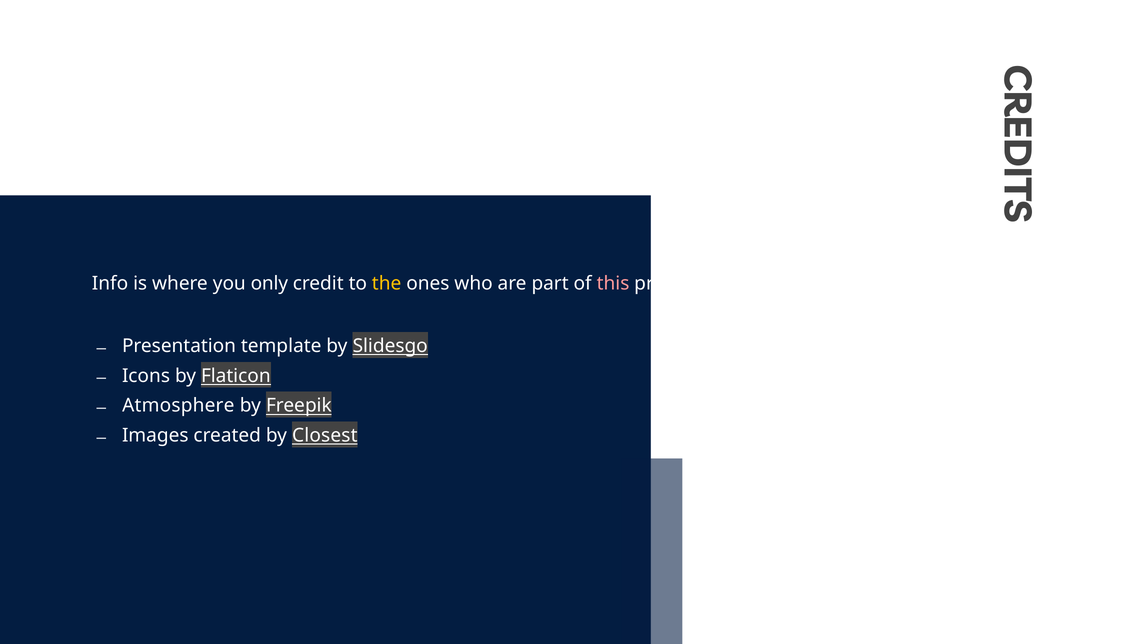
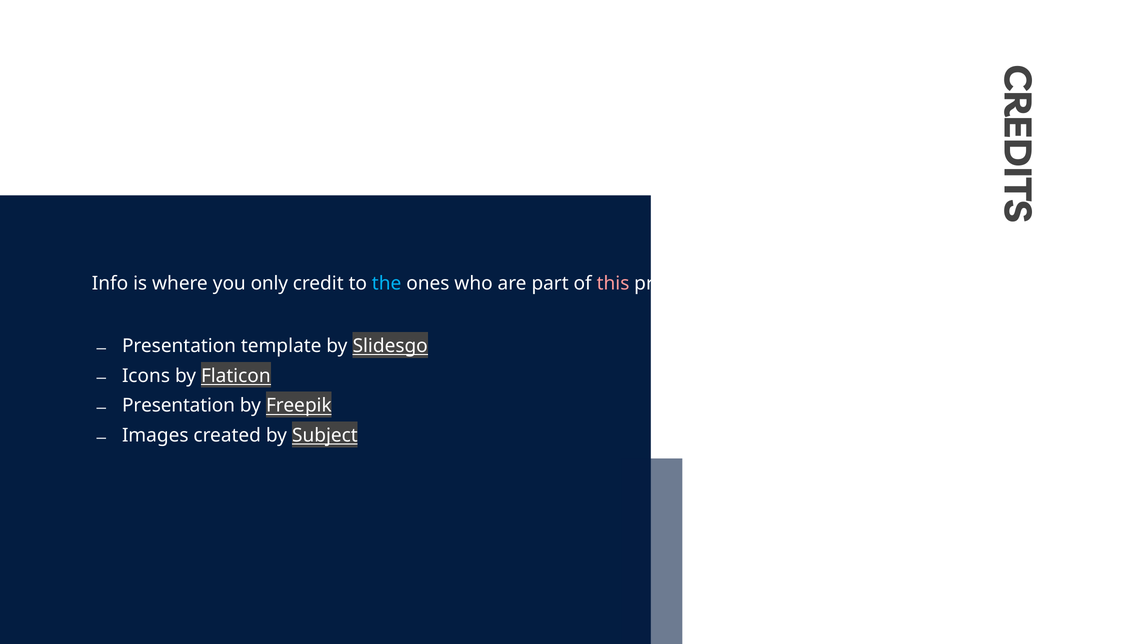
the colour: yellow -> light blue (387, 283)
Atmosphere: Atmosphere -> Presentation (179, 406)
Closest: Closest -> Subject (325, 436)
